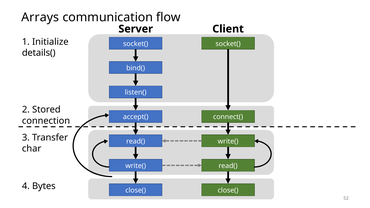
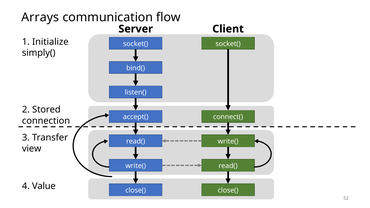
details(: details( -> simply( (39, 53)
char: char -> view (32, 149)
Bytes: Bytes -> Value (44, 186)
